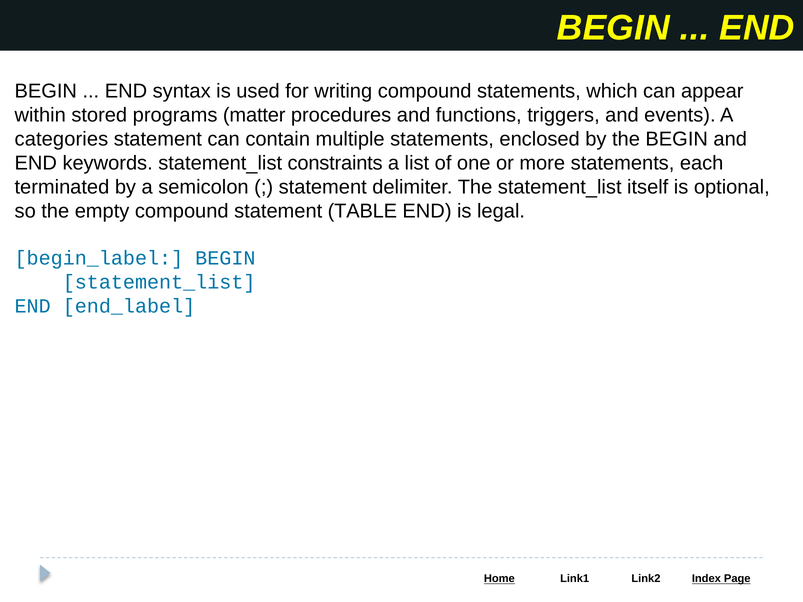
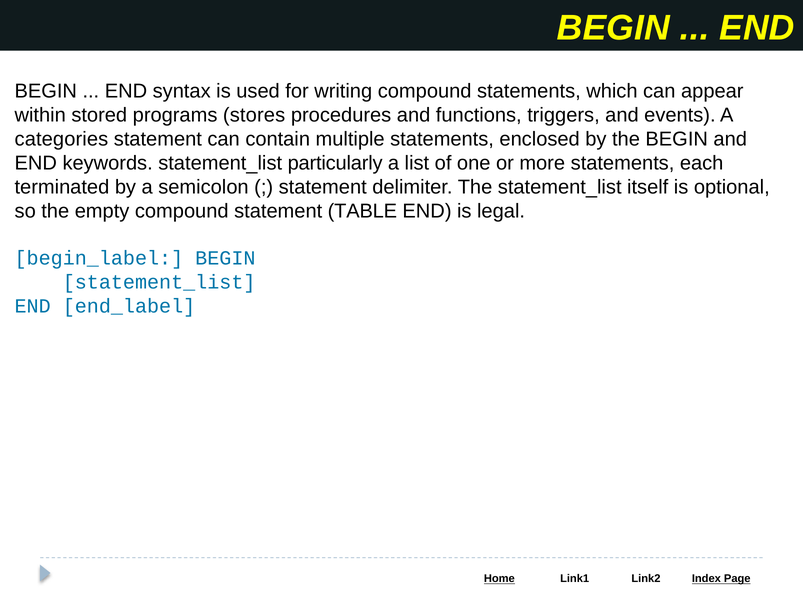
matter: matter -> stores (254, 115)
constraints: constraints -> particularly (335, 163)
